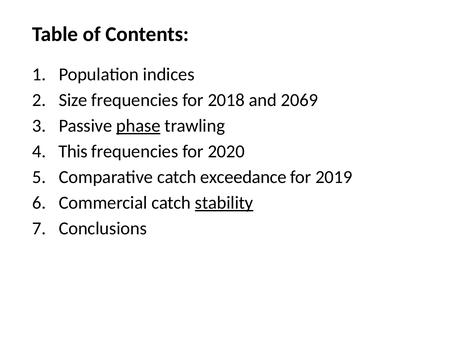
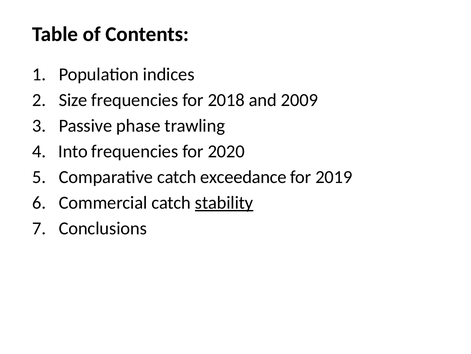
2069: 2069 -> 2009 (299, 100)
phase underline: present -> none (138, 126)
This: This -> Into (73, 151)
